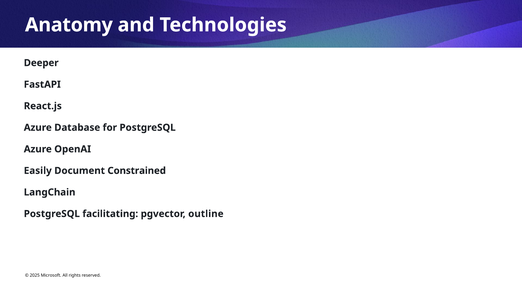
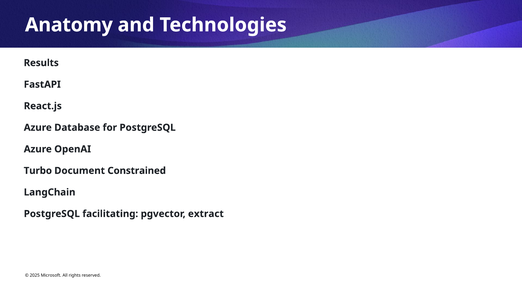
Deeper: Deeper -> Results (41, 63)
Easily: Easily -> Turbo (38, 170)
outline: outline -> extract (206, 214)
